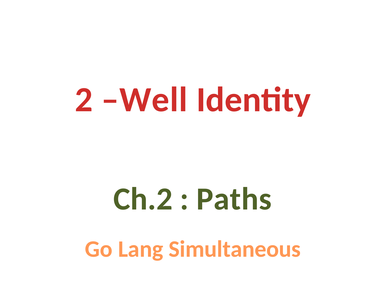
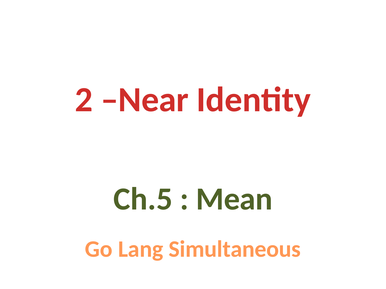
Well: Well -> Near (145, 100)
Ch.2: Ch.2 -> Ch.5 (143, 199)
Paths: Paths -> Mean (234, 199)
